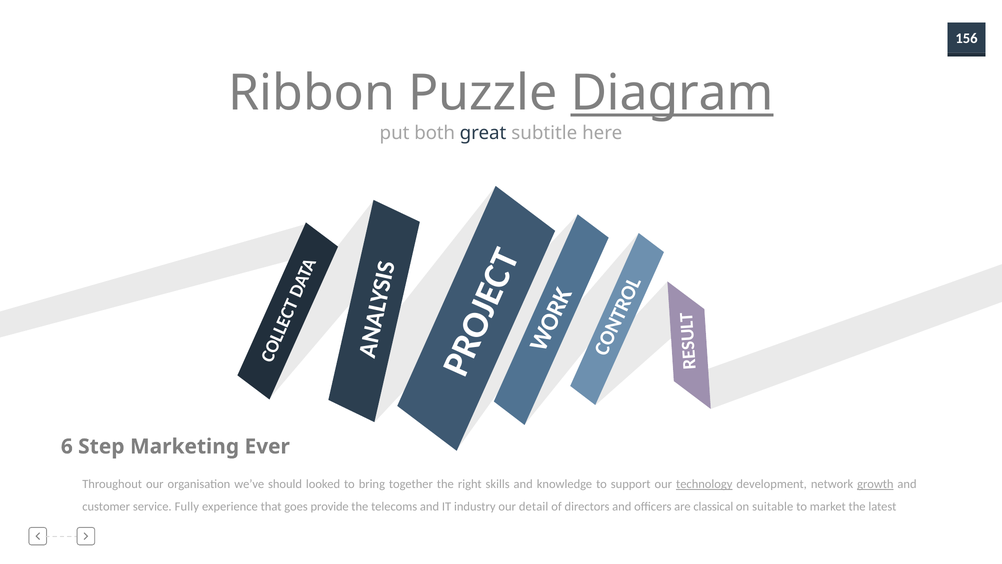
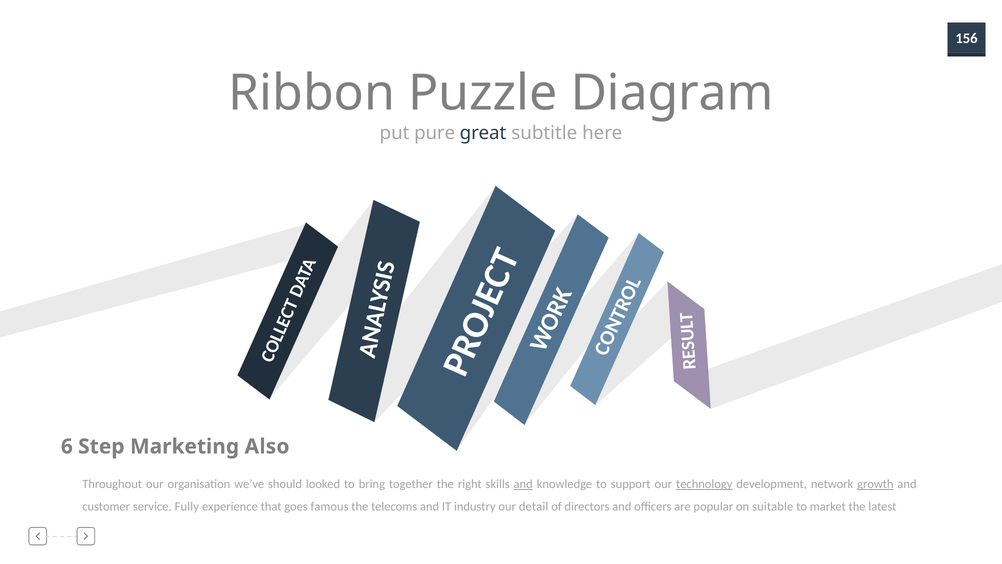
Diagram underline: present -> none (672, 93)
both: both -> pure (435, 133)
Ever: Ever -> Also (267, 446)
and underline: none -> present (523, 484)
provide: provide -> famous (330, 506)
classical: classical -> popular (713, 506)
